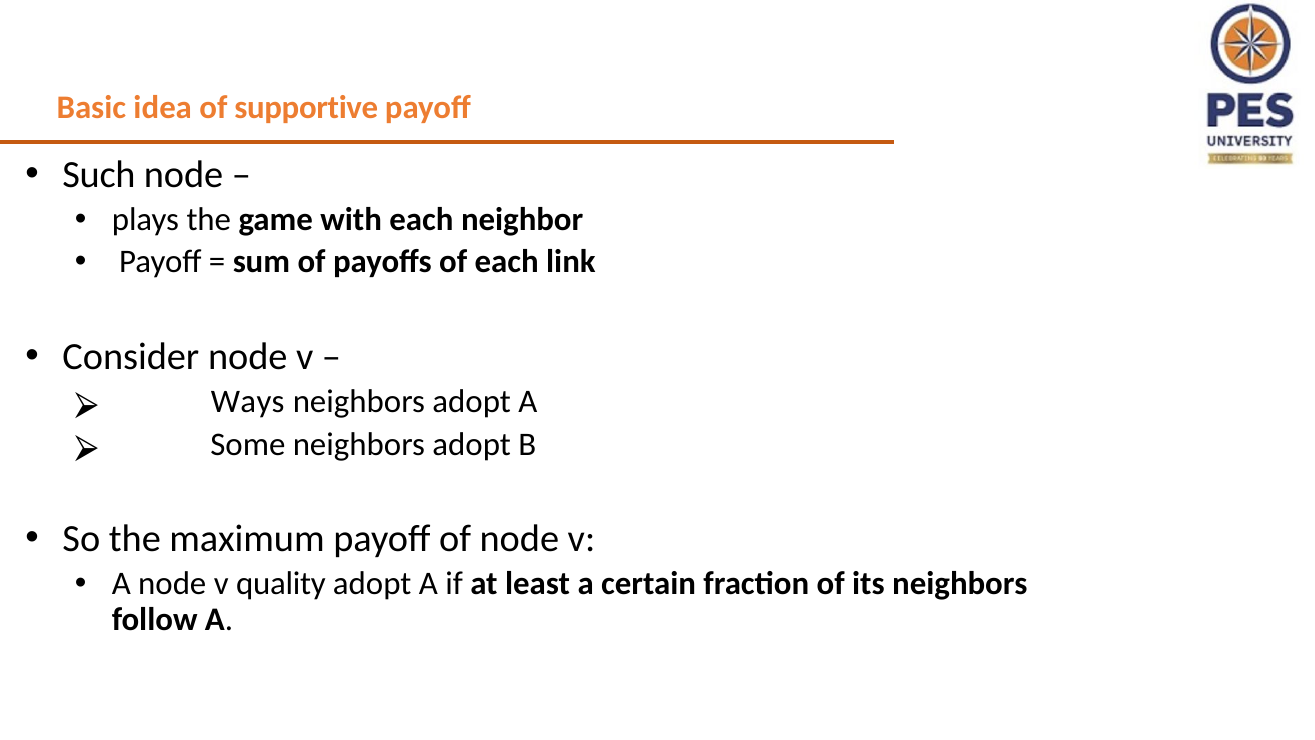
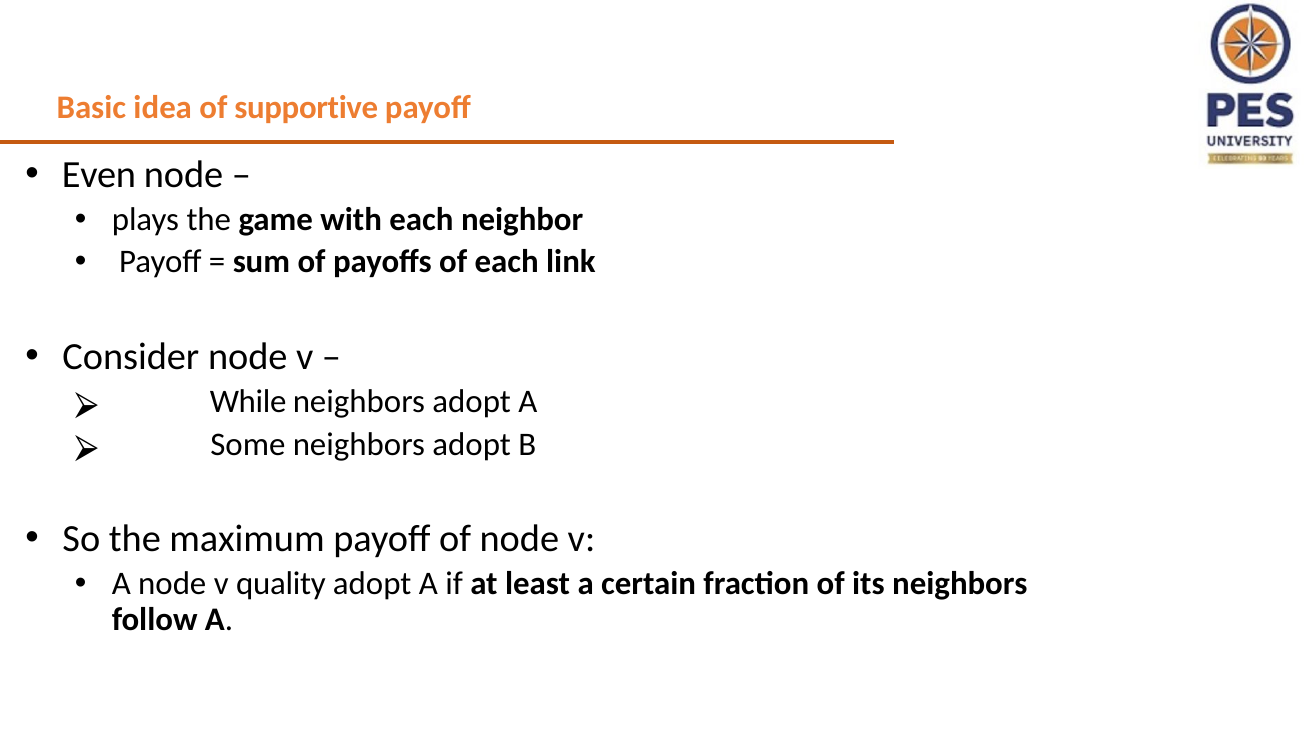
Such: Such -> Even (99, 174)
Ways: Ways -> While (248, 402)
